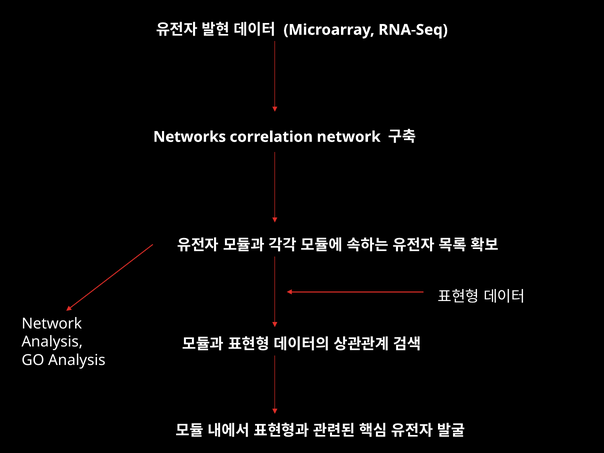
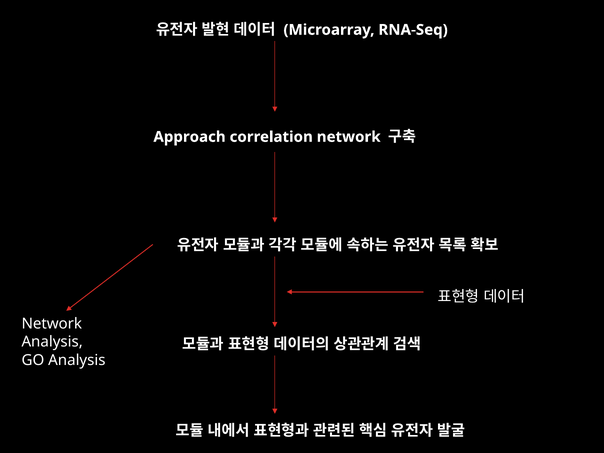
Networks: Networks -> Approach (190, 137)
